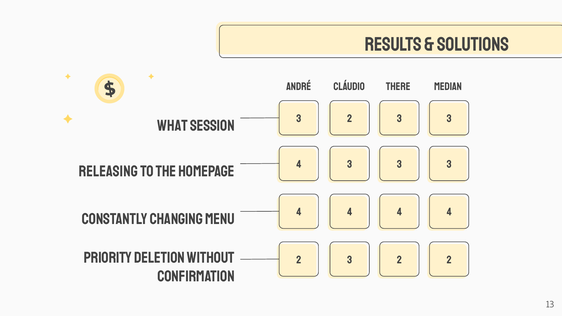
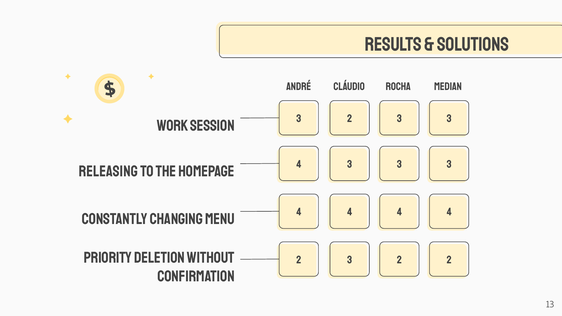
There: There -> Rocha (398, 87)
What: What -> Work (173, 126)
